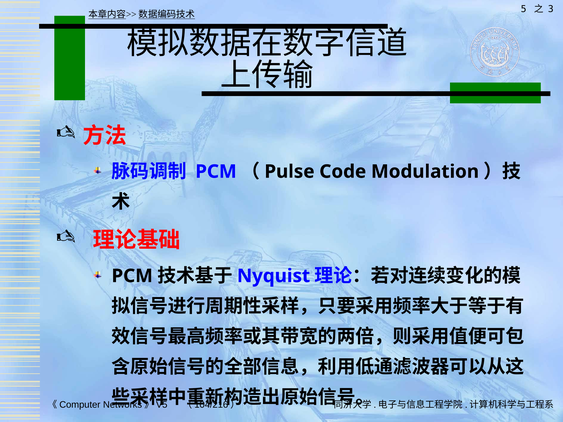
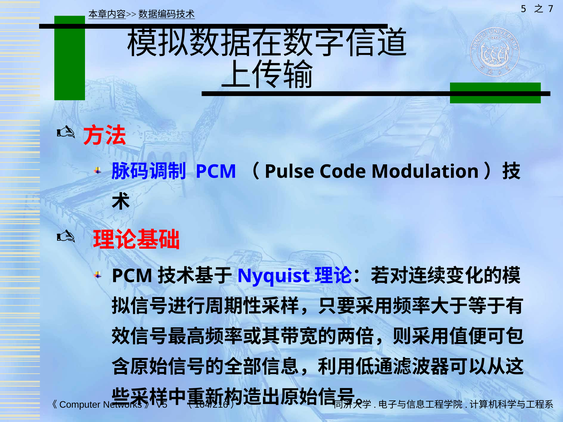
3: 3 -> 7 (551, 9)
